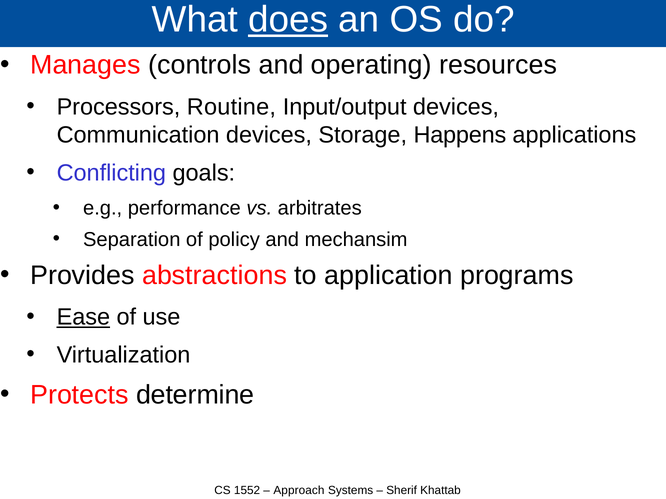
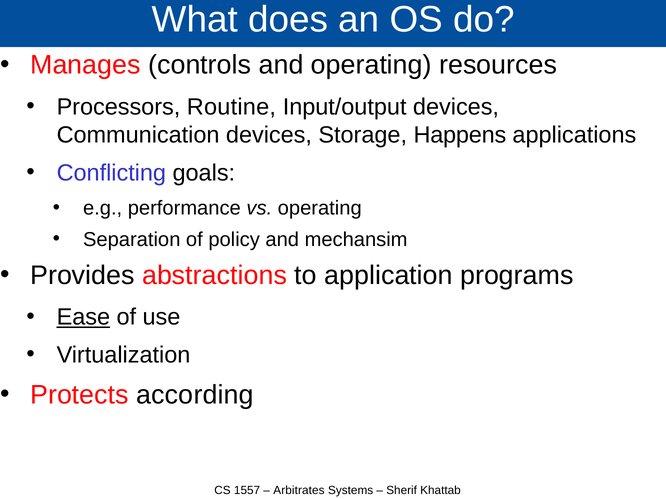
does underline: present -> none (288, 20)
vs arbitrates: arbitrates -> operating (320, 208)
determine: determine -> according (195, 395)
1552: 1552 -> 1557 (247, 491)
Approach: Approach -> Arbitrates (299, 491)
